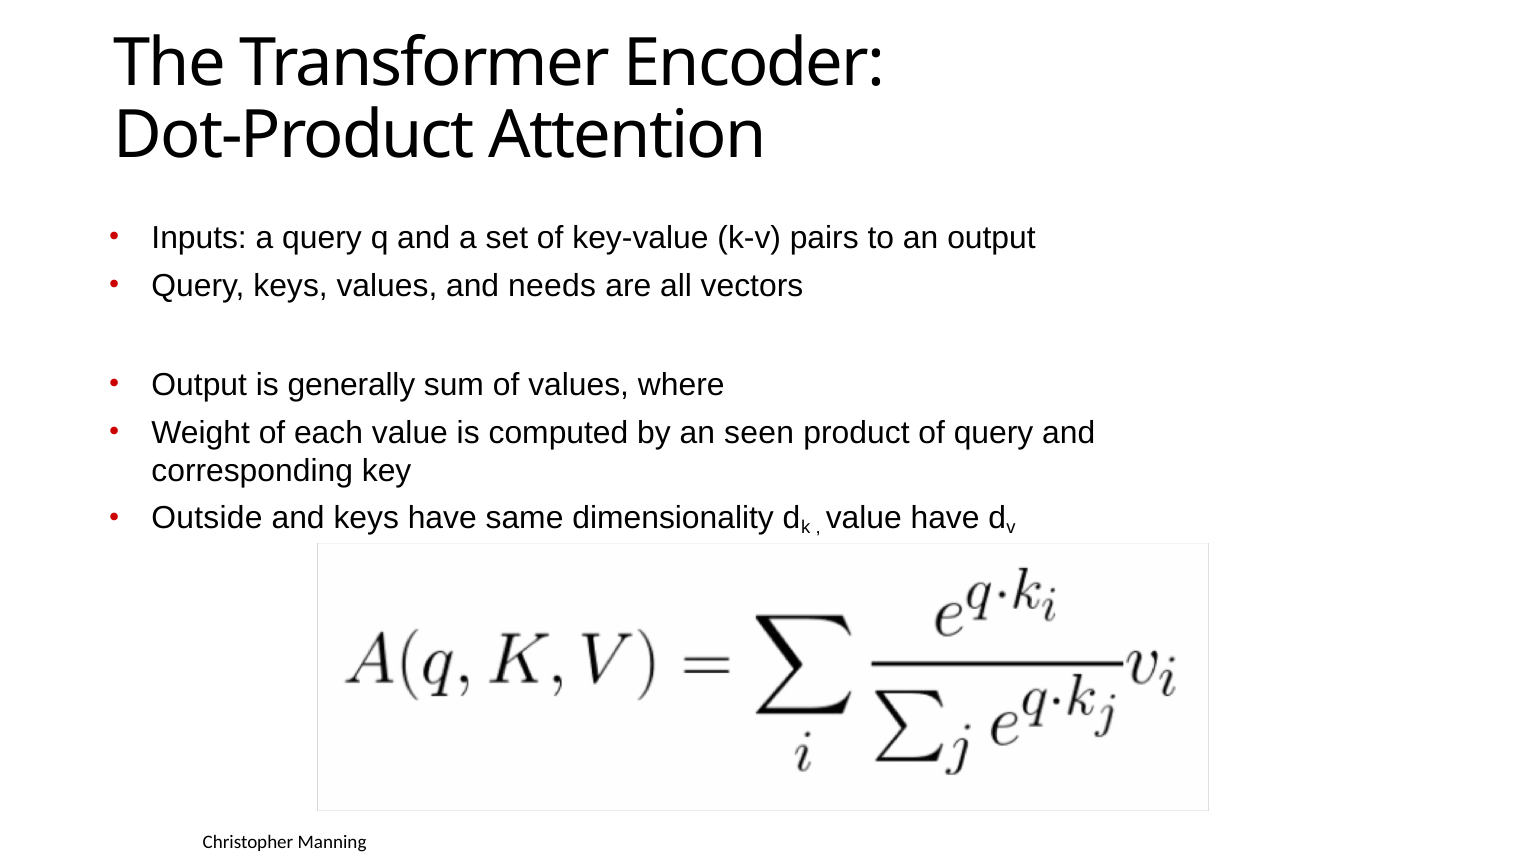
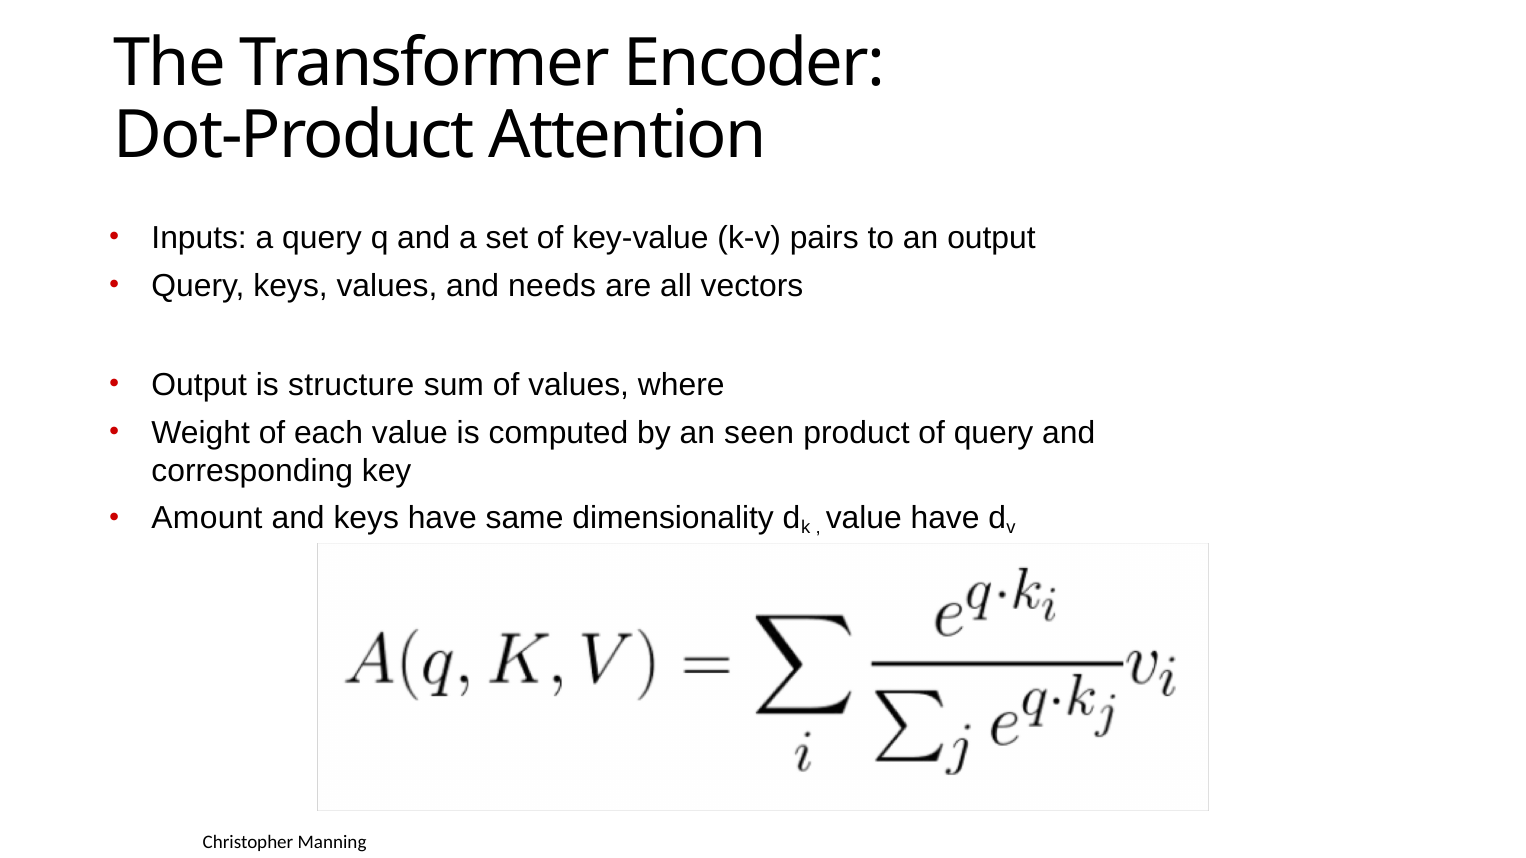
generally: generally -> structure (351, 386)
Outside: Outside -> Amount (207, 518)
